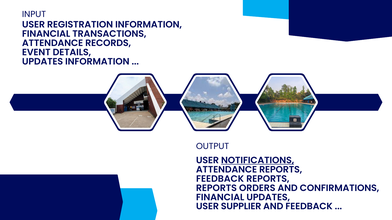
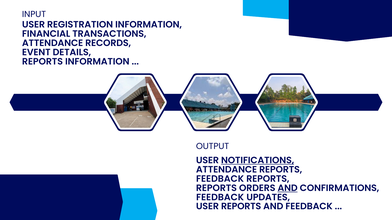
UPDATES: UPDATES -> REPORTS (42, 62)
AND underline: none -> present (288, 188)
FINANCIAL: FINANCIAL -> FEEDBACK (220, 198)
USER SUPPLIER: SUPPLIER -> REPORTS (241, 207)
